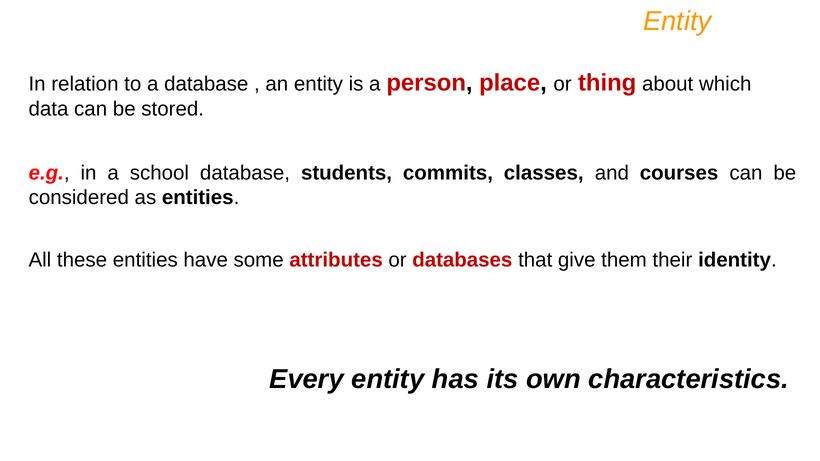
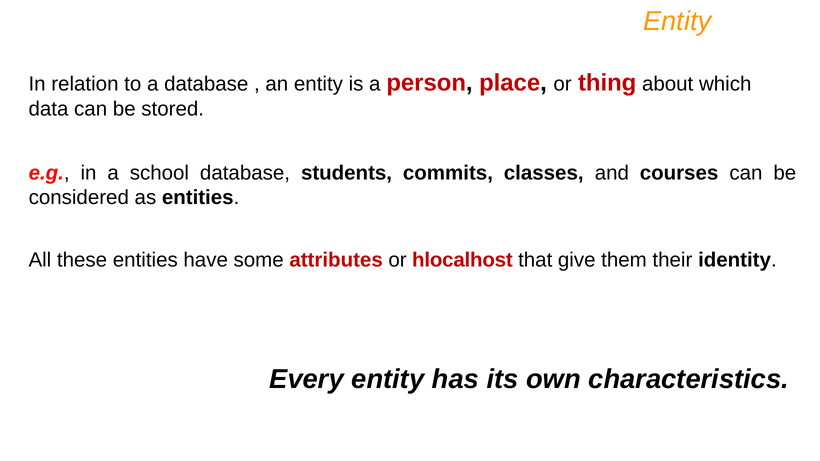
databases: databases -> hlocalhost (462, 260)
